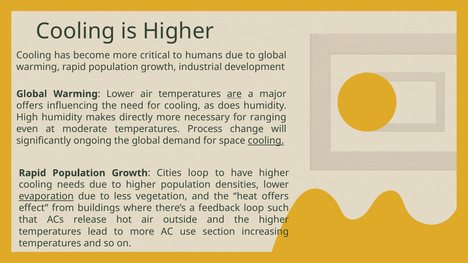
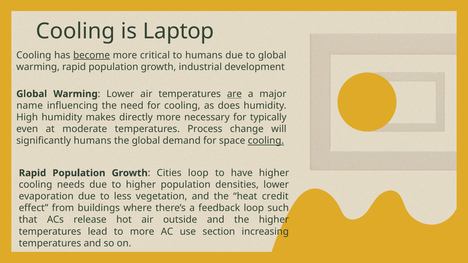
is Higher: Higher -> Laptop (179, 31)
become underline: none -> present (92, 55)
offers: offers -> name (30, 106)
ranging: ranging -> typically (268, 117)
significantly ongoing: ongoing -> humans (92, 141)
evaporation underline: present -> none (46, 197)
heat offers: offers -> credit (275, 197)
